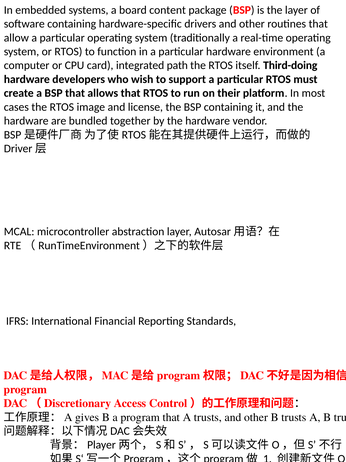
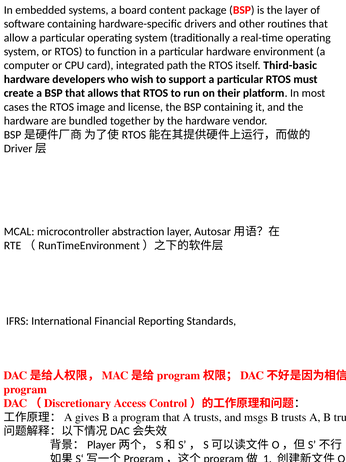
Third-doing: Third-doing -> Third-basic (290, 65)
trusts and other: other -> msgs (256, 417)
